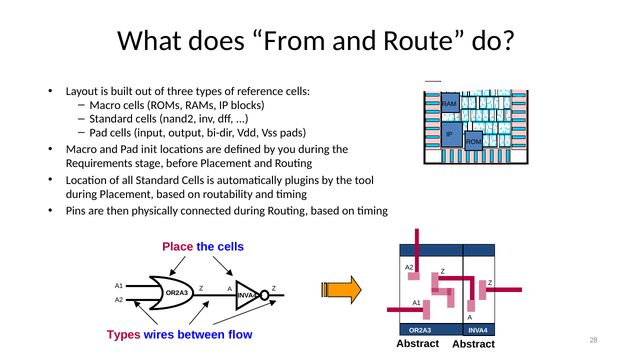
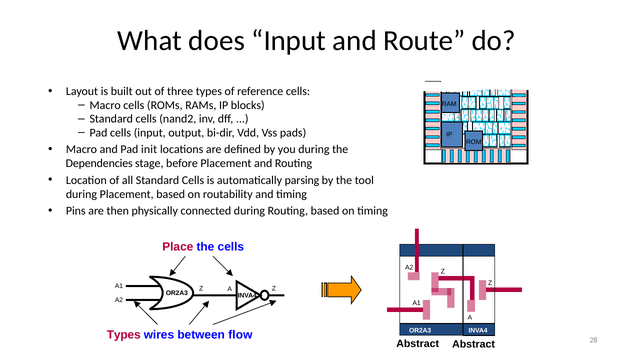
does From: From -> Input (289, 41)
Requirements: Requirements -> Dependencies (99, 164)
plugins: plugins -> parsing (302, 180)
